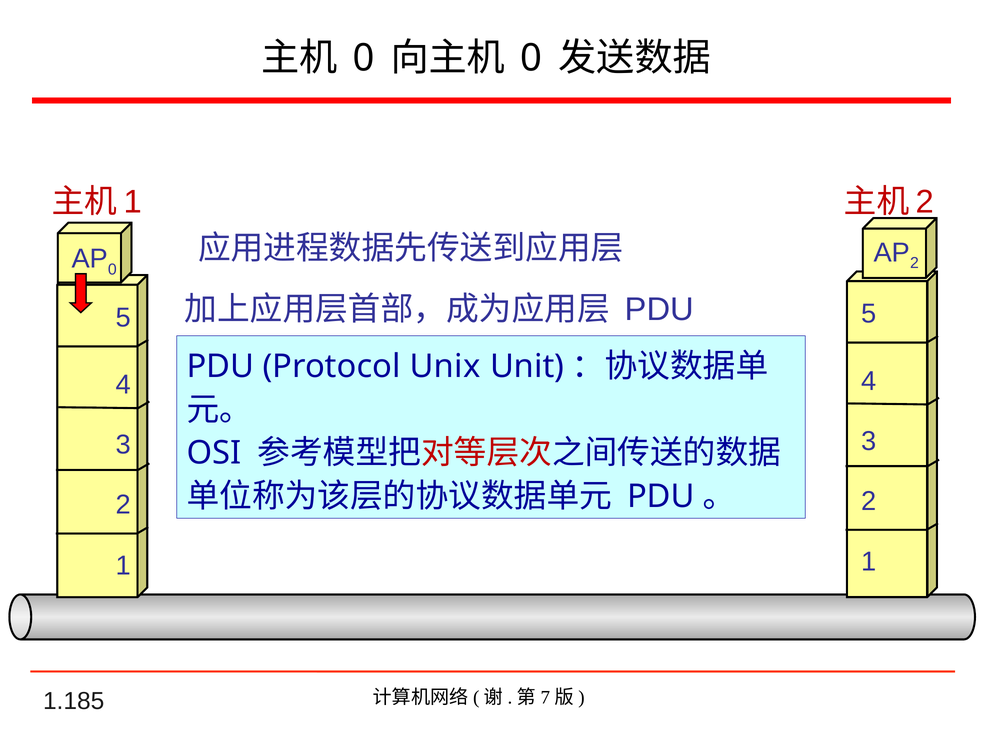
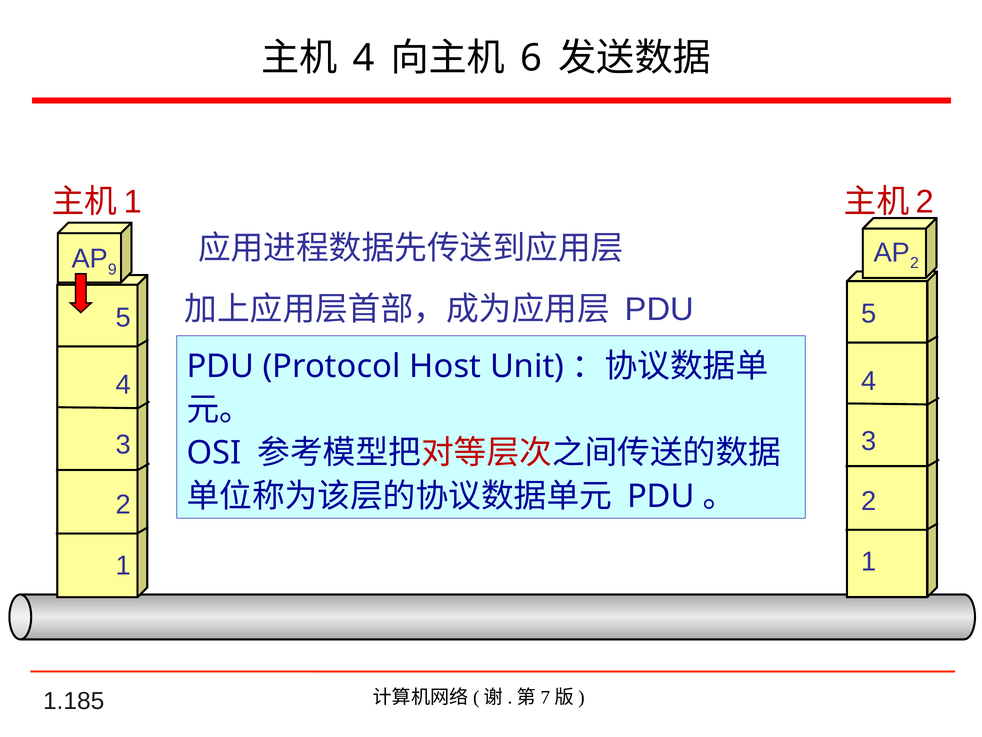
0: 0 -> 4 (364, 58)
0: 0 -> 6 (531, 58)
0: 0 -> 9 (112, 269)
Unix: Unix -> Host (445, 366)
